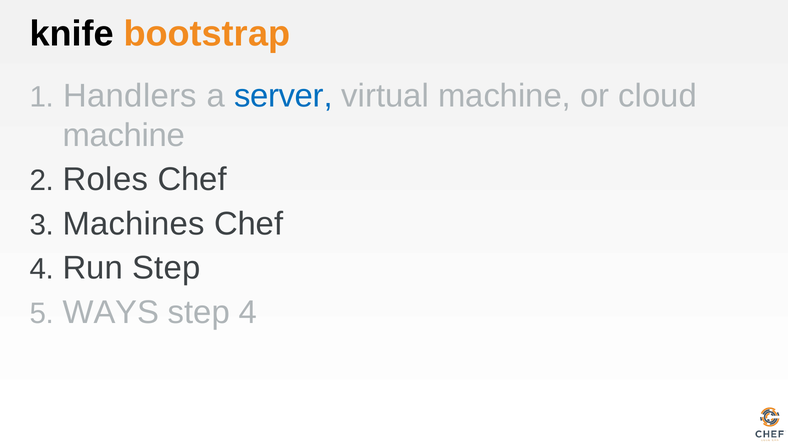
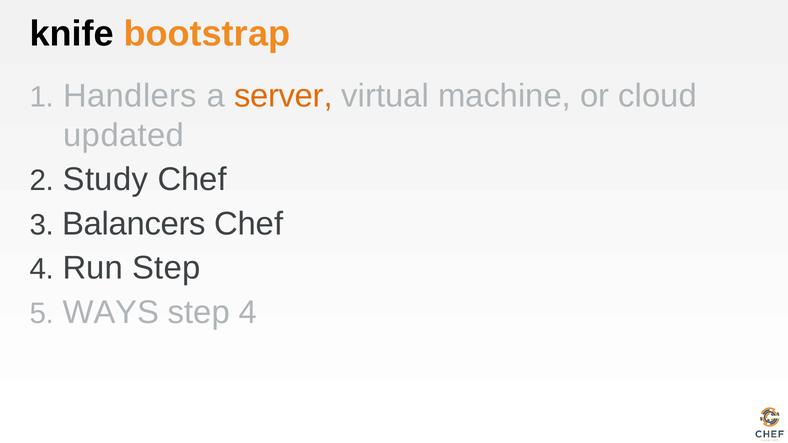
server colour: blue -> orange (283, 96)
machine: machine -> updated (124, 135)
Roles: Roles -> Study (105, 180)
Machines: Machines -> Balancers (134, 224)
